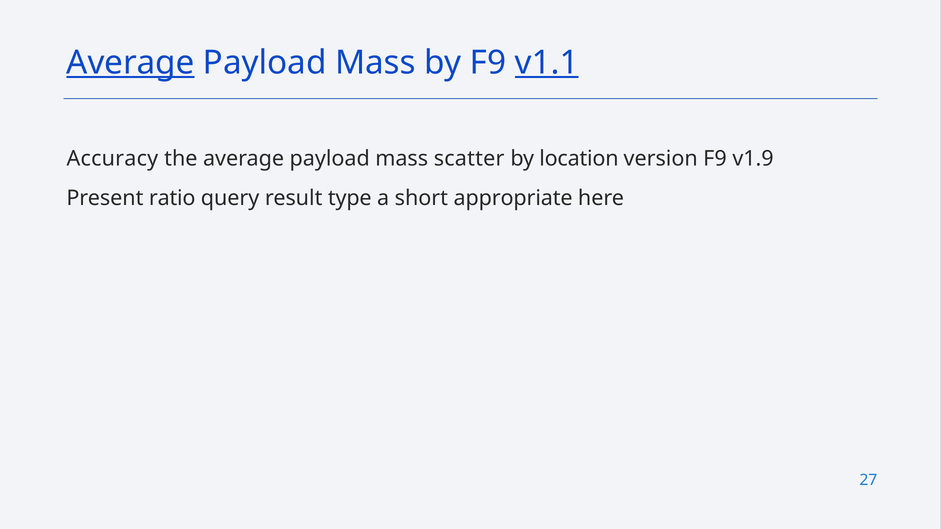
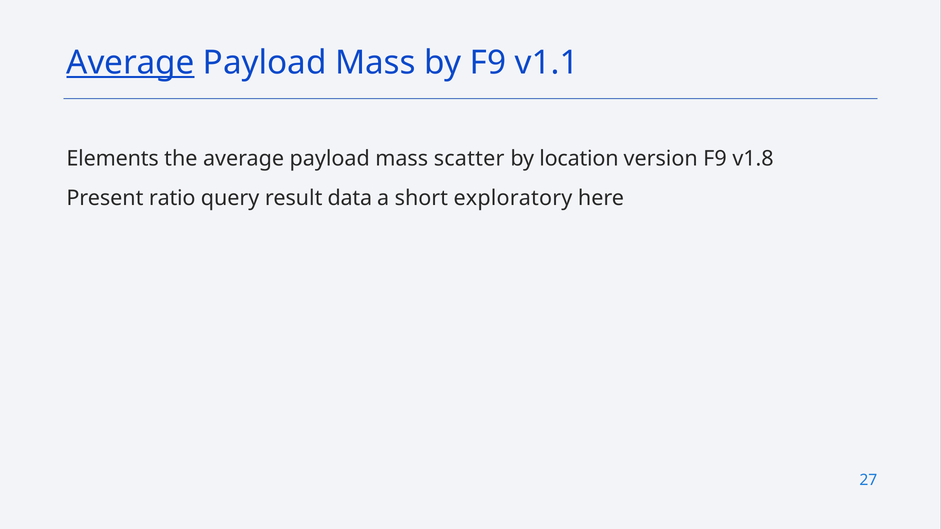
v1.1 underline: present -> none (547, 63)
Accuracy: Accuracy -> Elements (113, 159)
v1.9: v1.9 -> v1.8 (753, 159)
type: type -> data (350, 198)
appropriate: appropriate -> exploratory (513, 198)
